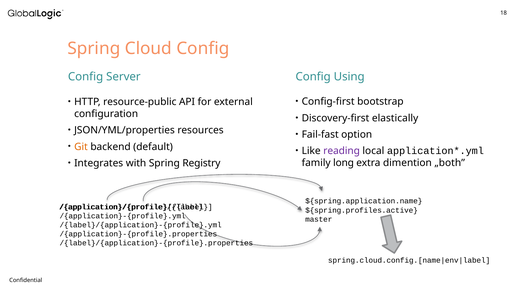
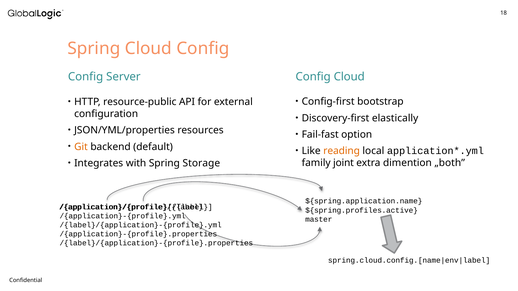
Config Using: Using -> Cloud (349, 77)
reading colour: purple -> orange (342, 151)
Registry: Registry -> Storage (201, 163)
long: long -> joint (344, 163)
